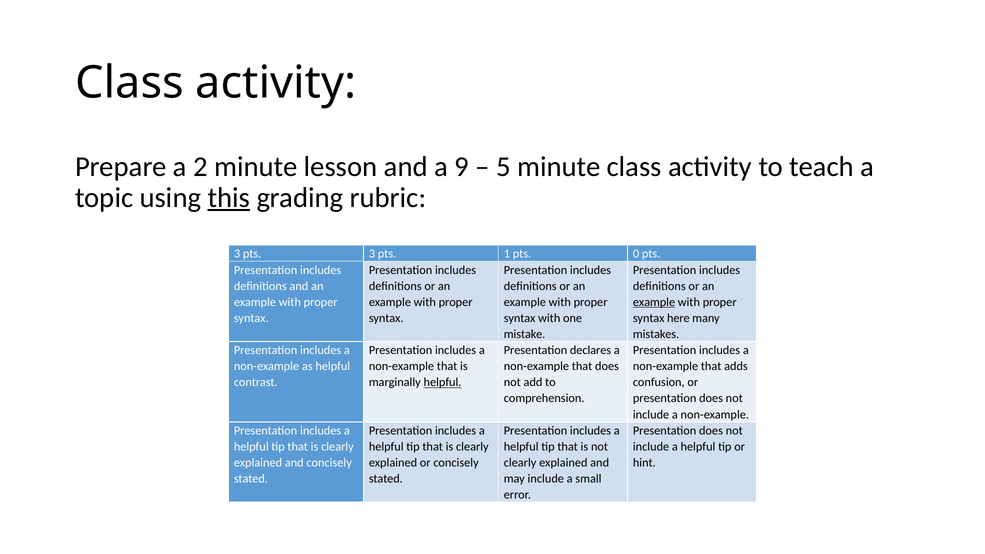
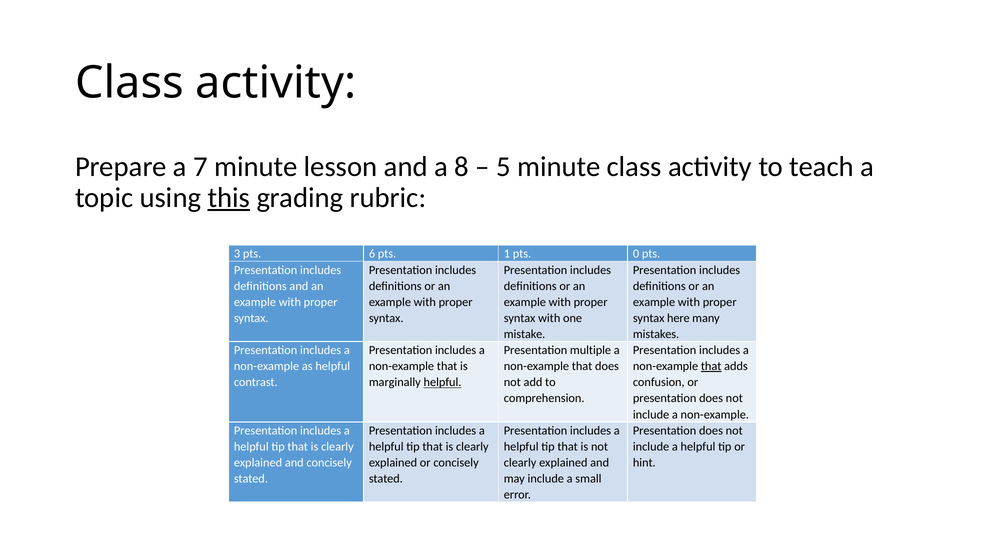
2: 2 -> 7 (200, 167)
9: 9 -> 8 (461, 167)
pts 3: 3 -> 6 (372, 254)
example underline: present -> none (654, 302)
declares: declares -> multiple (591, 350)
that underline: none -> present (711, 366)
